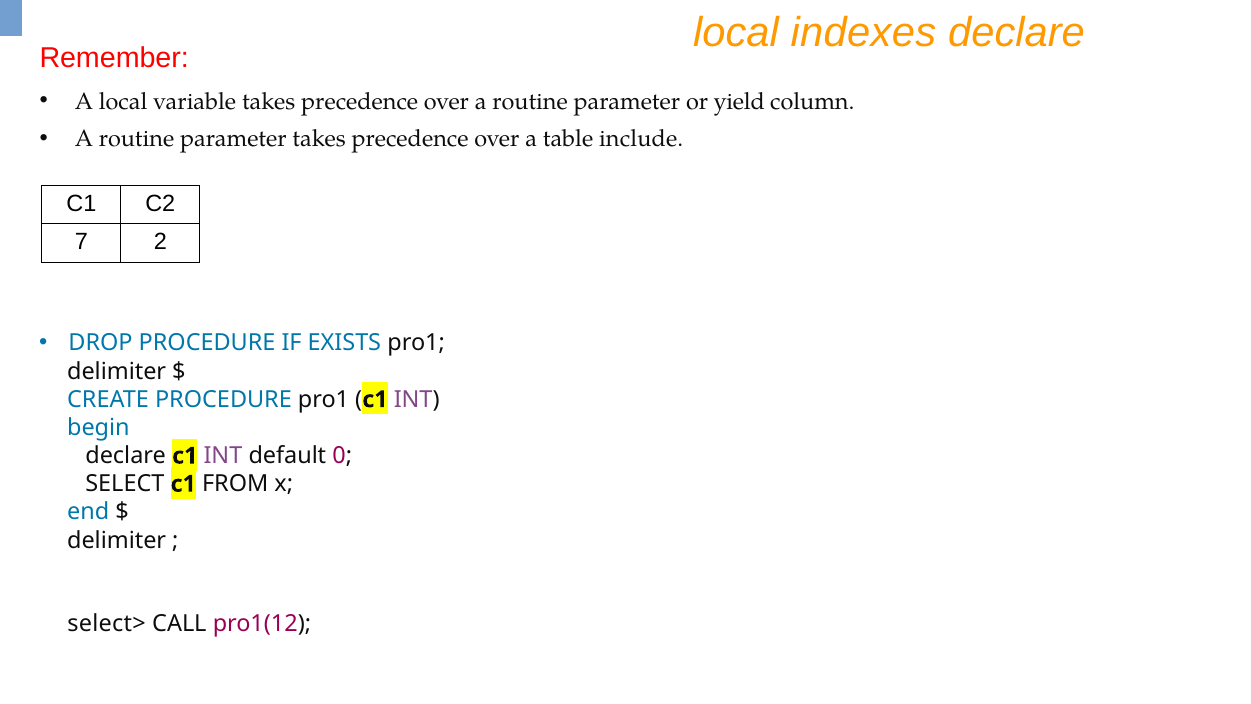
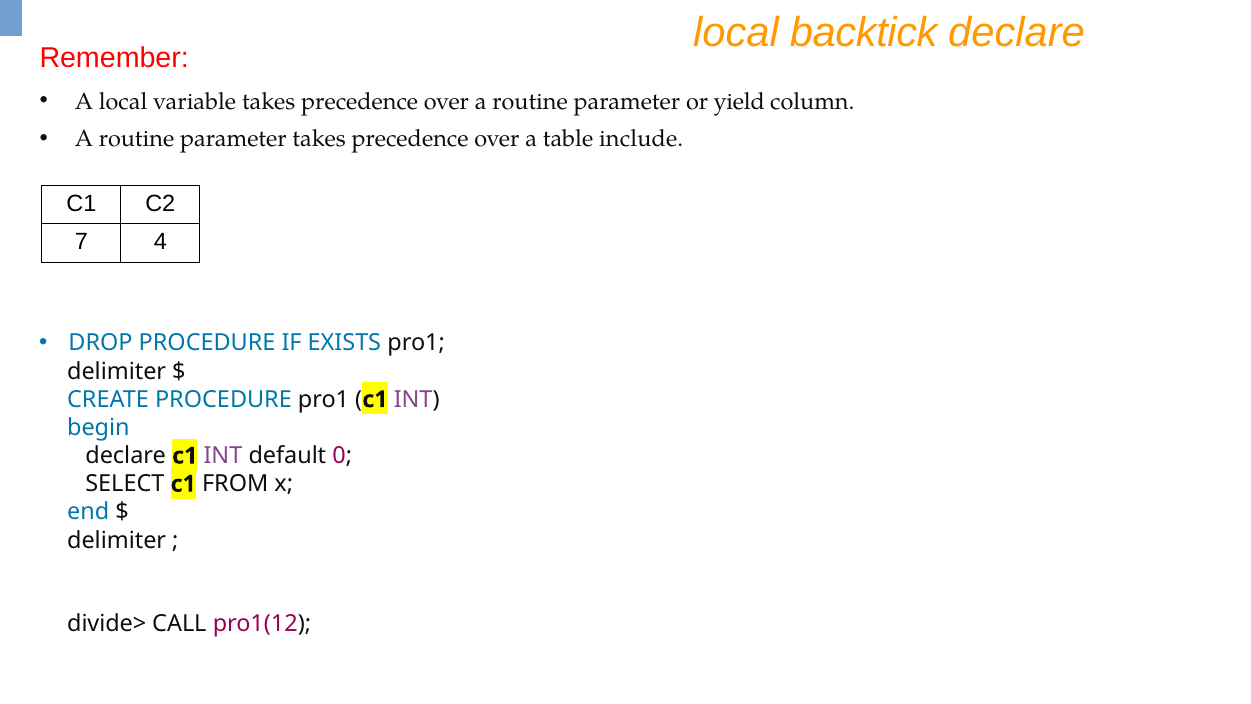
indexes: indexes -> backtick (864, 33)
2: 2 -> 4 (160, 242)
select>: select> -> divide> (107, 623)
